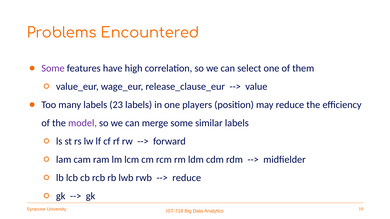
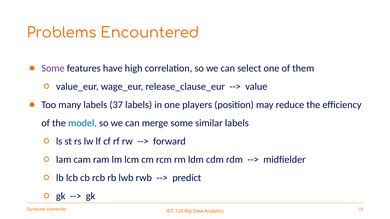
23: 23 -> 37 (116, 105)
model colour: purple -> blue (83, 123)
reduce: reduce -> predict (187, 178)
